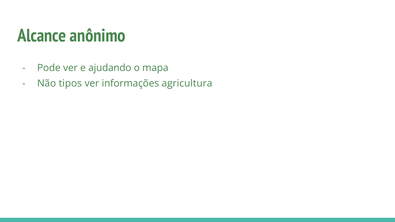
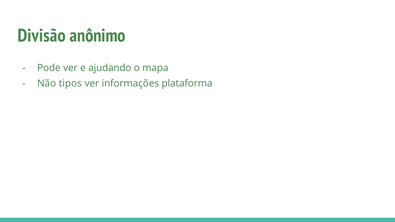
Alcance: Alcance -> Divisão (42, 36)
agricultura: agricultura -> plataforma (187, 83)
